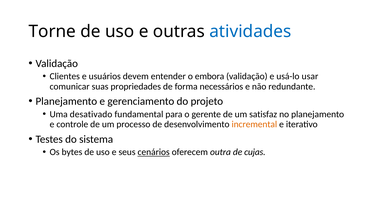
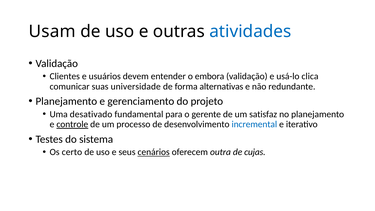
Torne: Torne -> Usam (52, 32)
usar: usar -> clica (310, 76)
propriedades: propriedades -> universidade (136, 86)
necessários: necessários -> alternativas (221, 86)
controle underline: none -> present (72, 124)
incremental colour: orange -> blue (254, 124)
bytes: bytes -> certo (72, 152)
